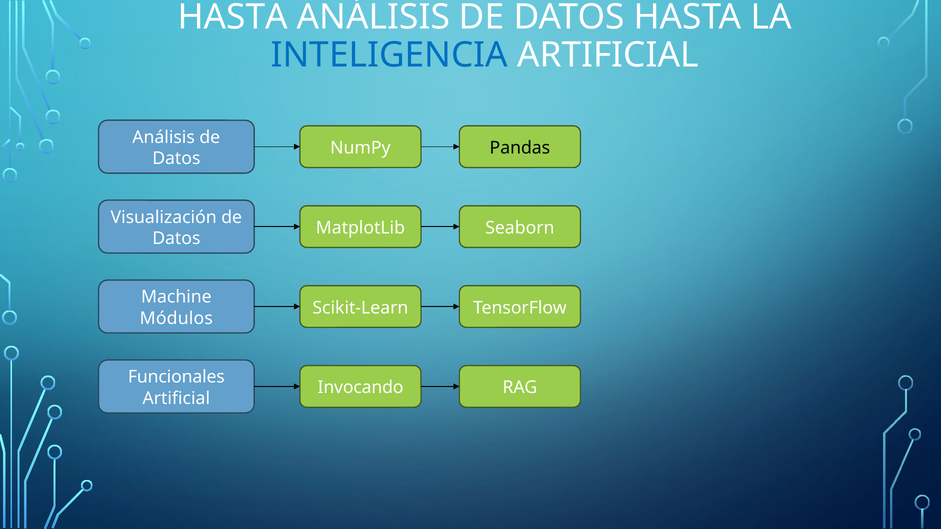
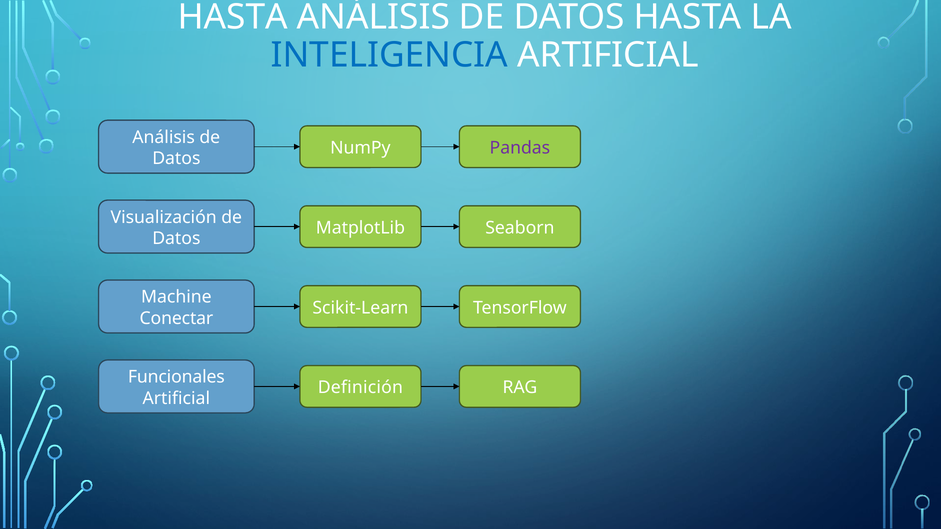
Pandas colour: black -> purple (520, 148)
Módulos: Módulos -> Conectar (176, 319)
Invocando: Invocando -> Definición (360, 388)
